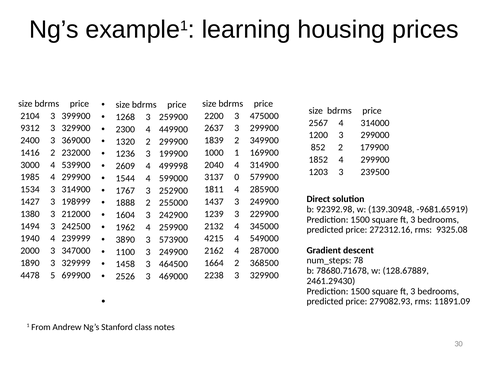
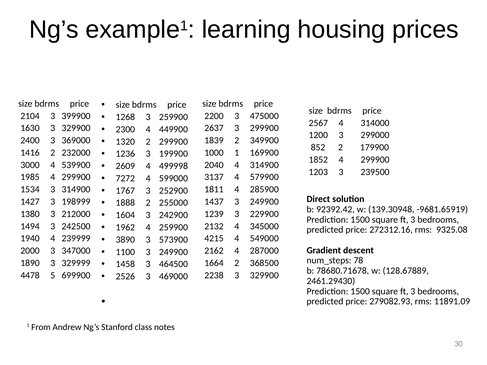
9312: 9312 -> 1630 (30, 128)
3137 0: 0 -> 4 (237, 177)
1544: 1544 -> 7272 (125, 178)
92392.98: 92392.98 -> 92392.42 (335, 210)
